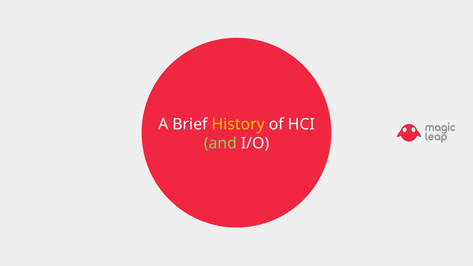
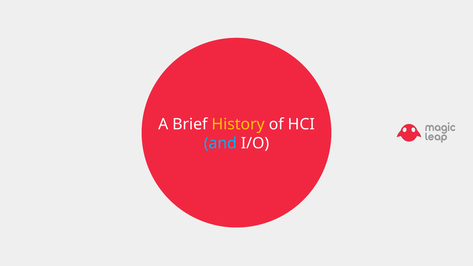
and colour: light green -> light blue (220, 143)
